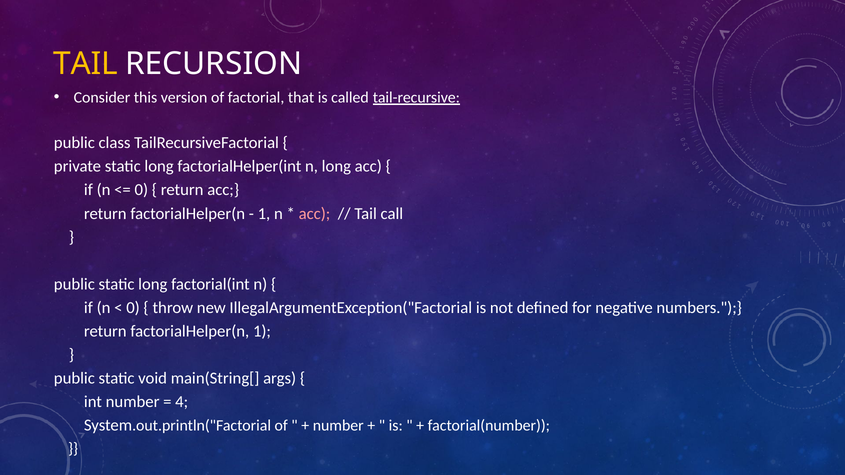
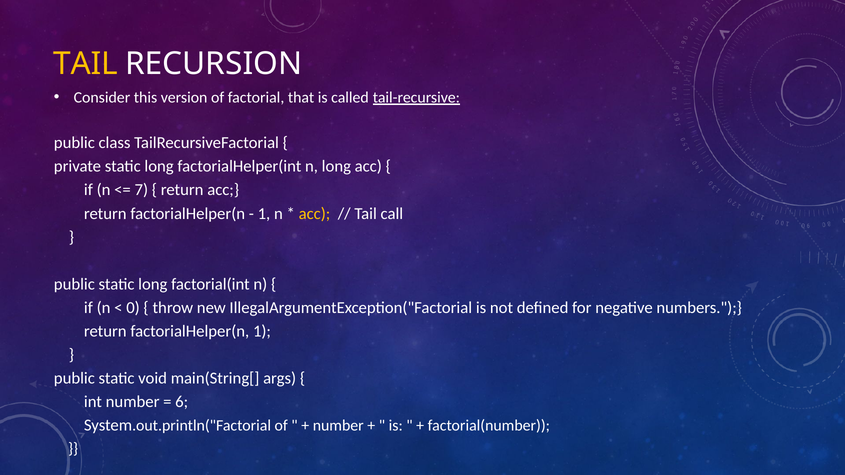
0: 0 -> 7 (141, 190)
acc colour: pink -> yellow (314, 214)
4: 4 -> 6 (182, 402)
